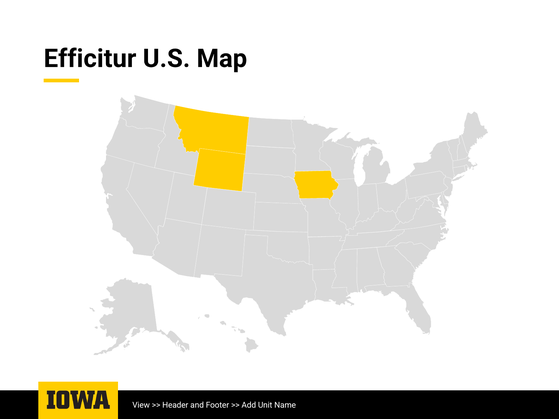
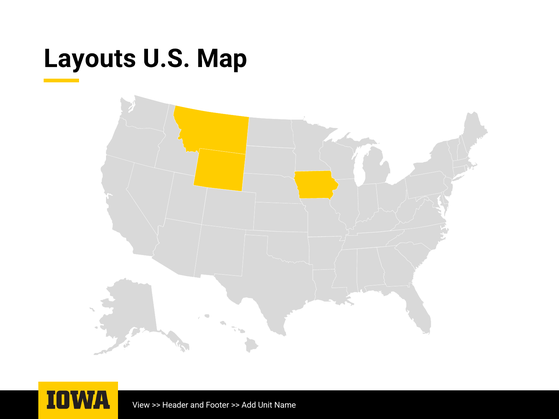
Efficitur: Efficitur -> Layouts (90, 59)
